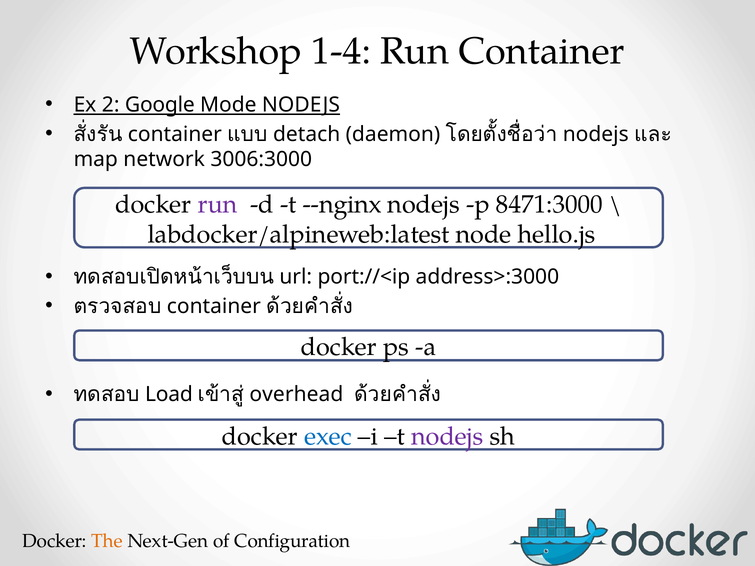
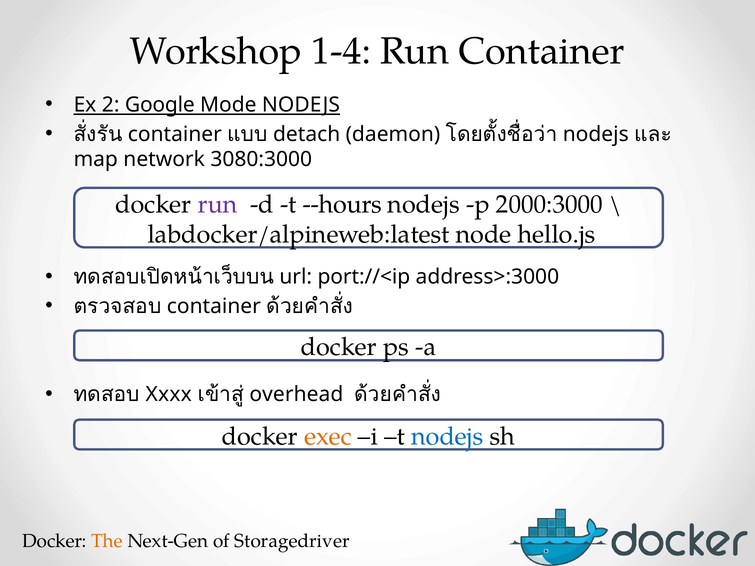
3006:3000: 3006:3000 -> 3080:3000 (261, 159)
--nginx: --nginx -> --hours (342, 204)
8471:3000: 8471:3000 -> 2000:3000 (549, 204)
Load: Load -> Xxxx (169, 395)
exec colour: blue -> orange (328, 436)
nodejs colour: purple -> blue (447, 436)
Configuration: Configuration -> Storagedriver (292, 541)
